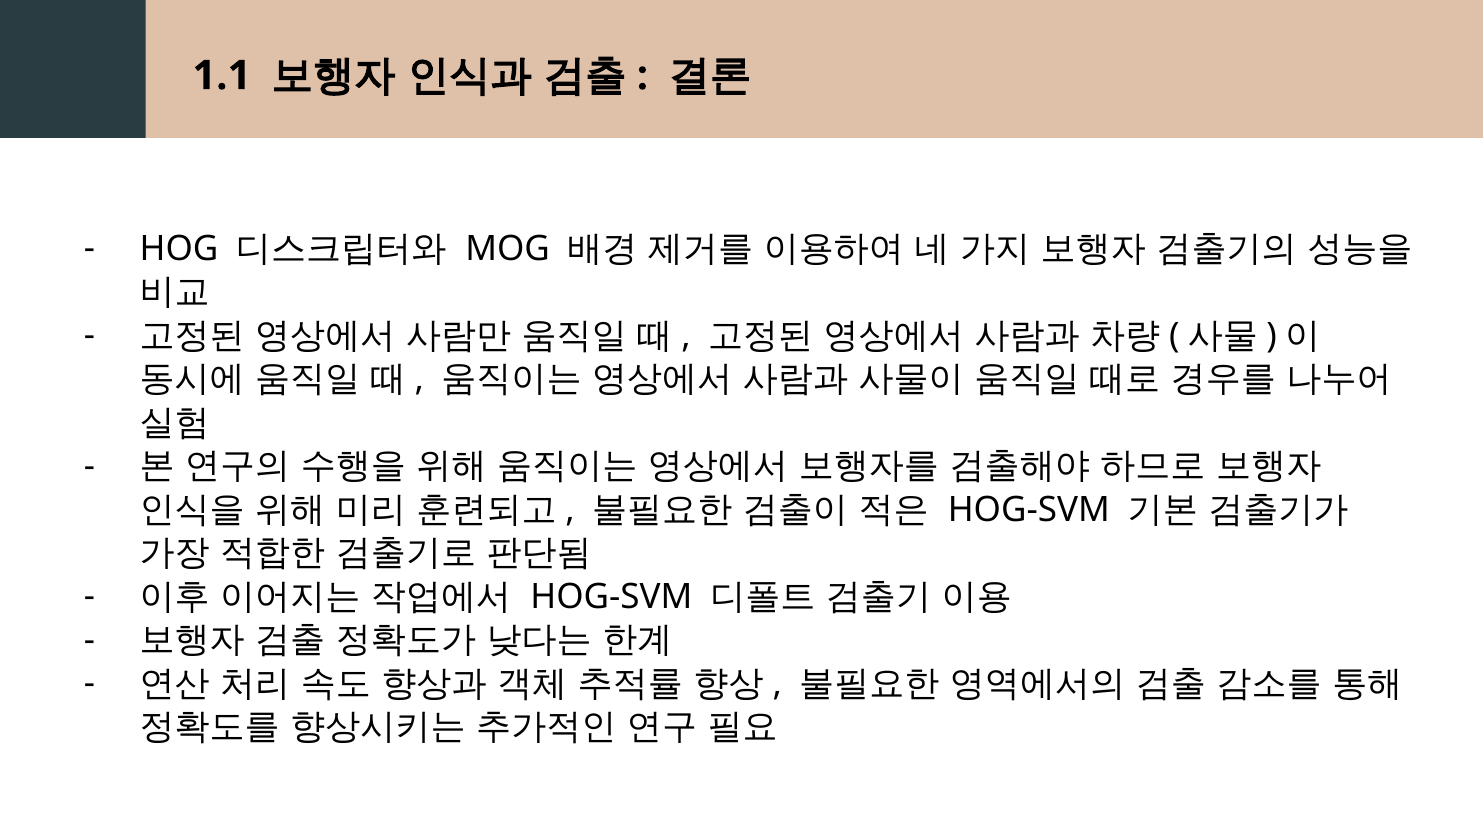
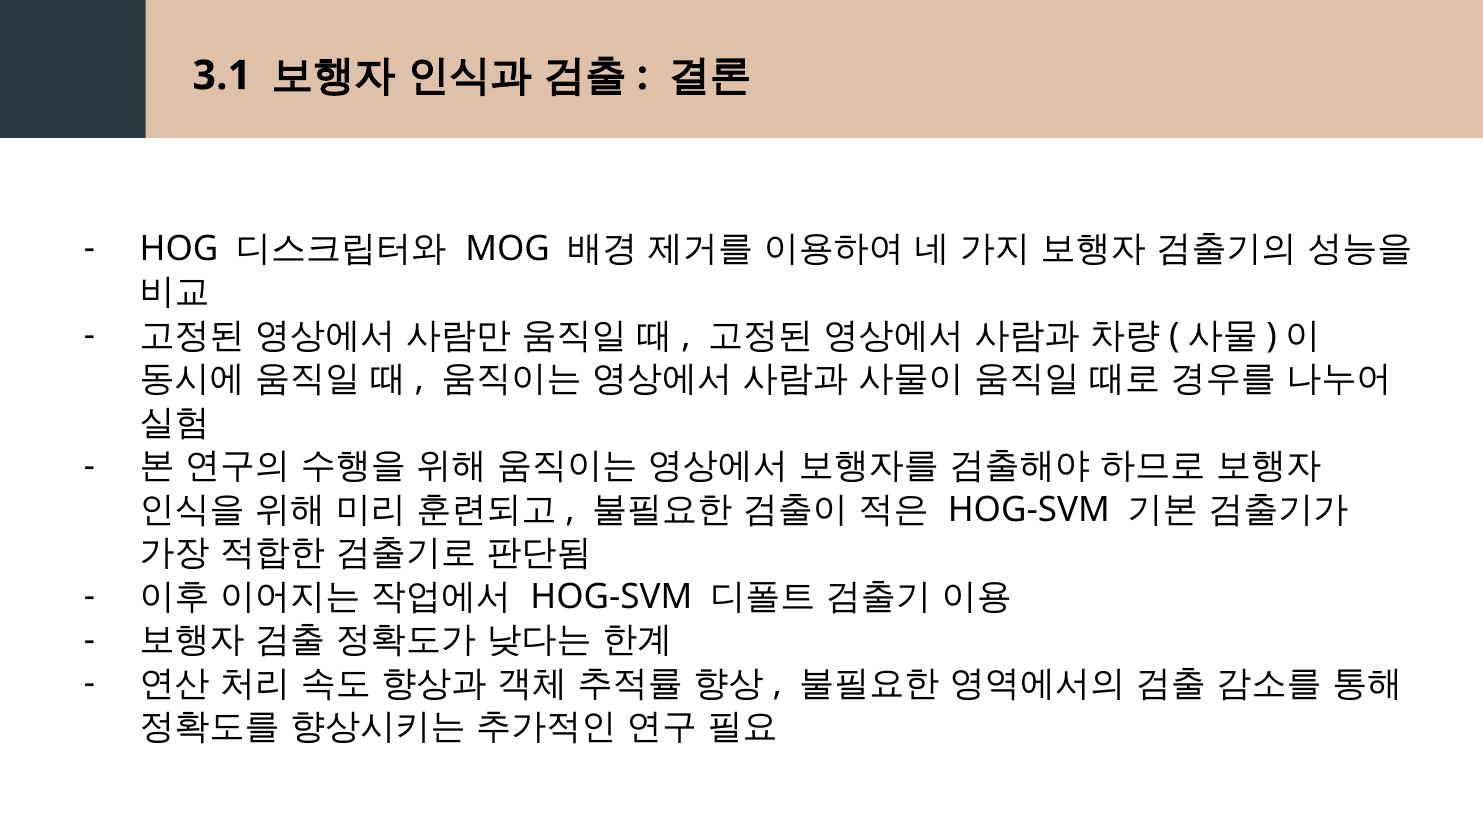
1.1: 1.1 -> 3.1 (222, 76)
